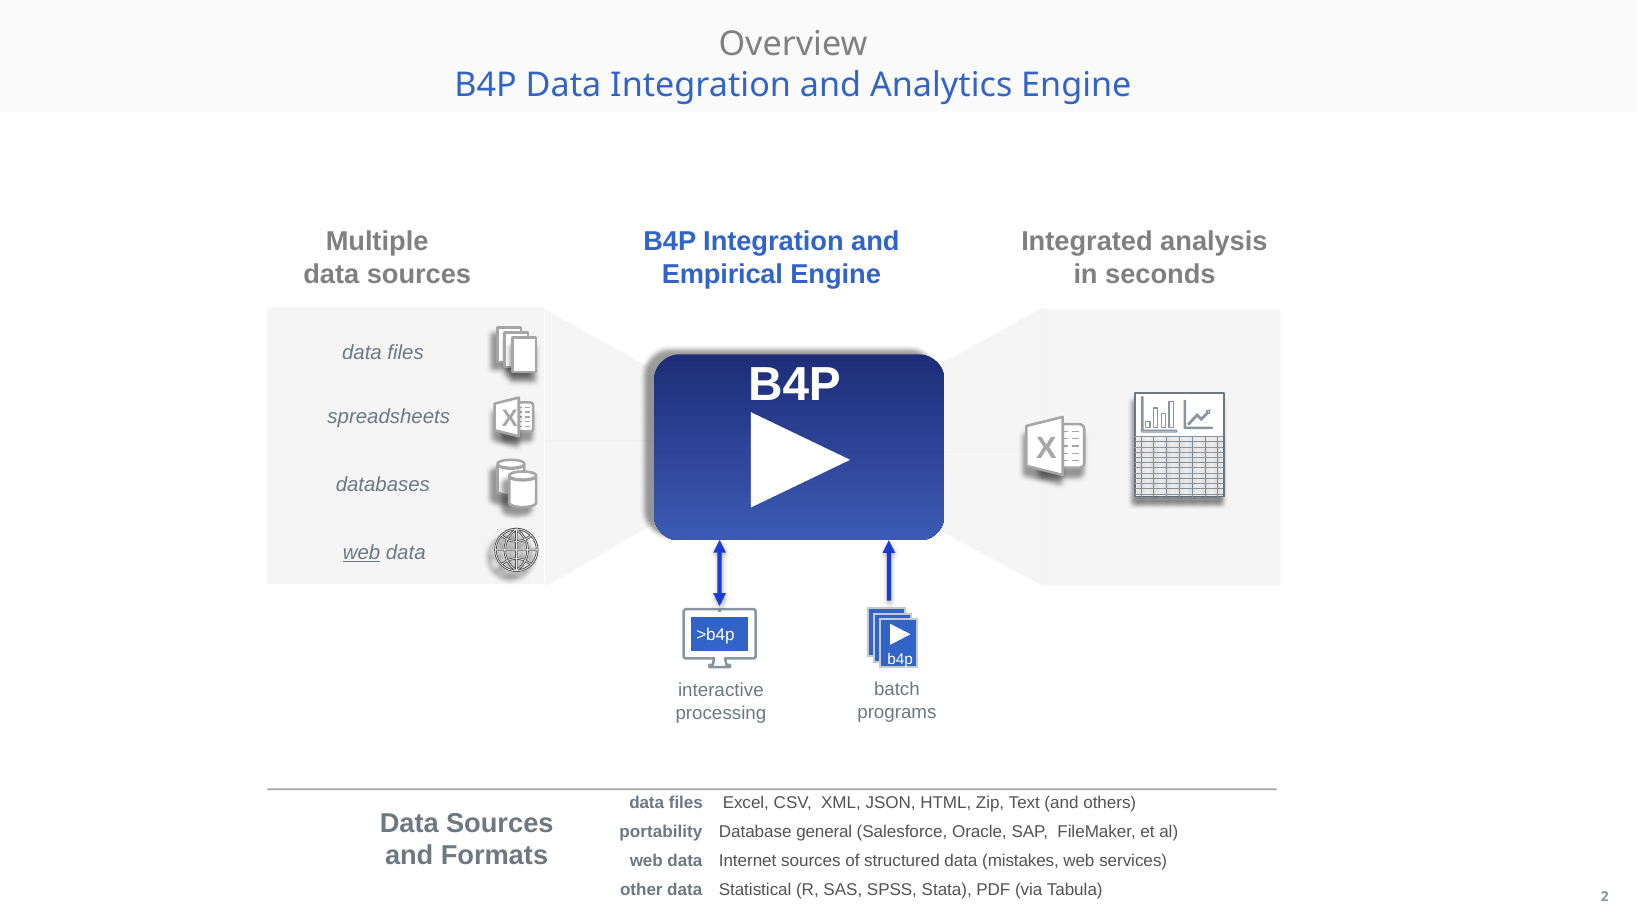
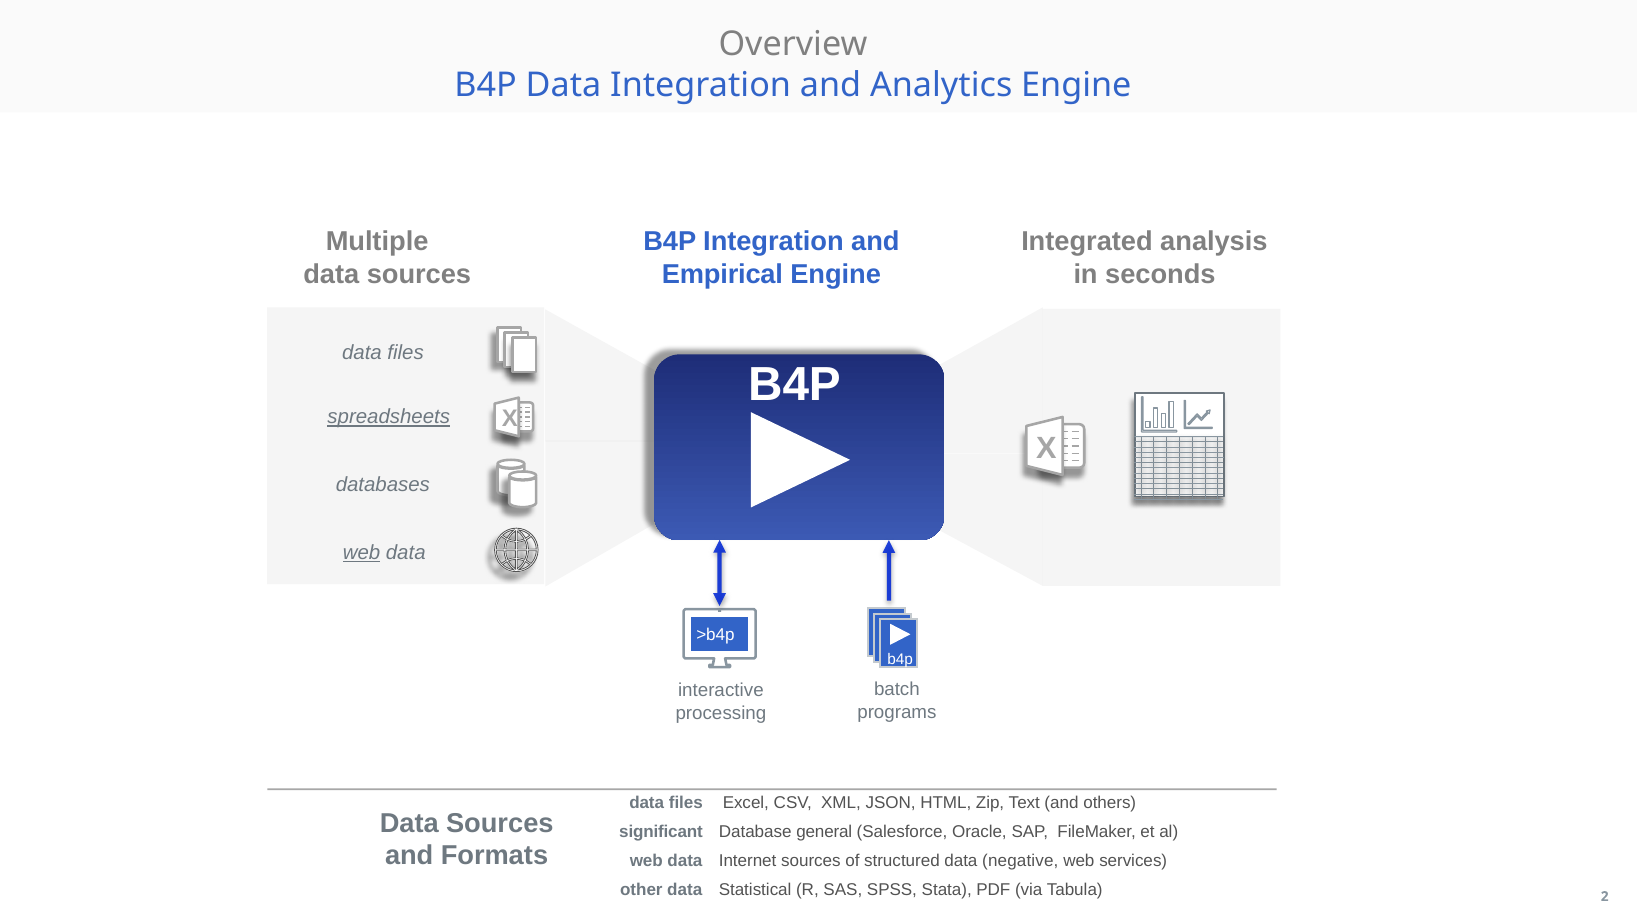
spreadsheets underline: none -> present (389, 417)
portability: portability -> significant (661, 831)
mistakes: mistakes -> negative (1020, 860)
